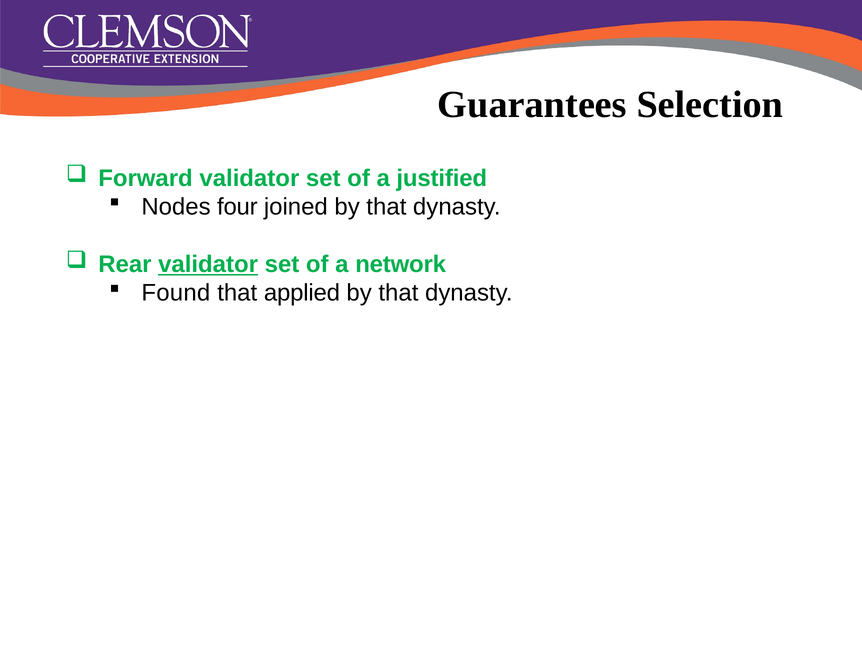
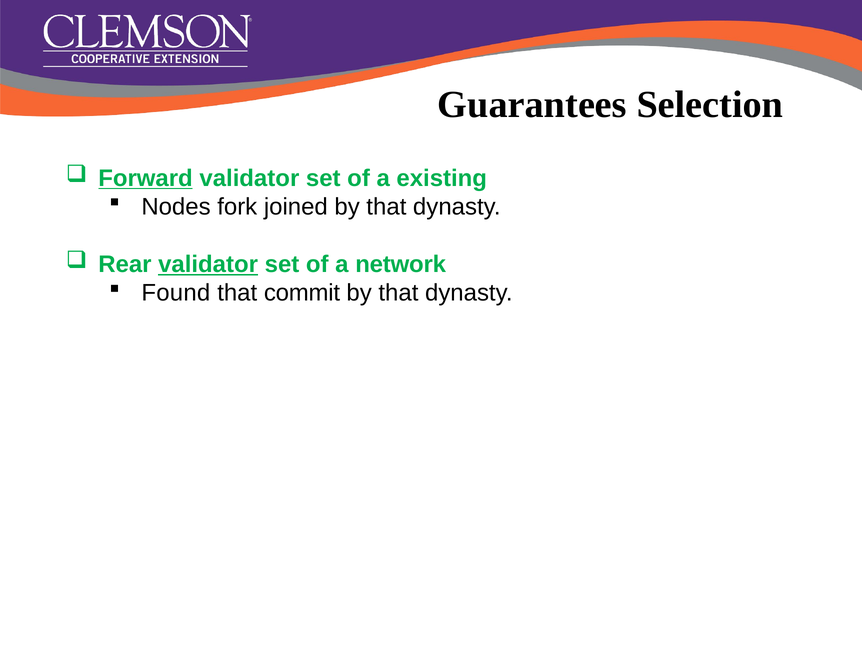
Forward underline: none -> present (145, 178)
justified: justified -> existing (442, 178)
four: four -> fork (237, 207)
applied: applied -> commit (302, 293)
